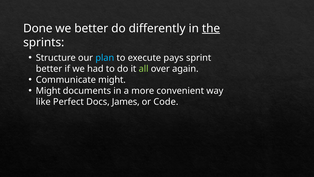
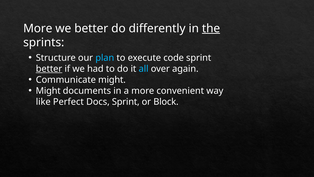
Done: Done -> More (38, 28)
pays: pays -> code (174, 58)
better underline: none -> present (49, 69)
all colour: light green -> light blue (144, 69)
Docs James: James -> Sprint (126, 102)
Code: Code -> Block (166, 102)
